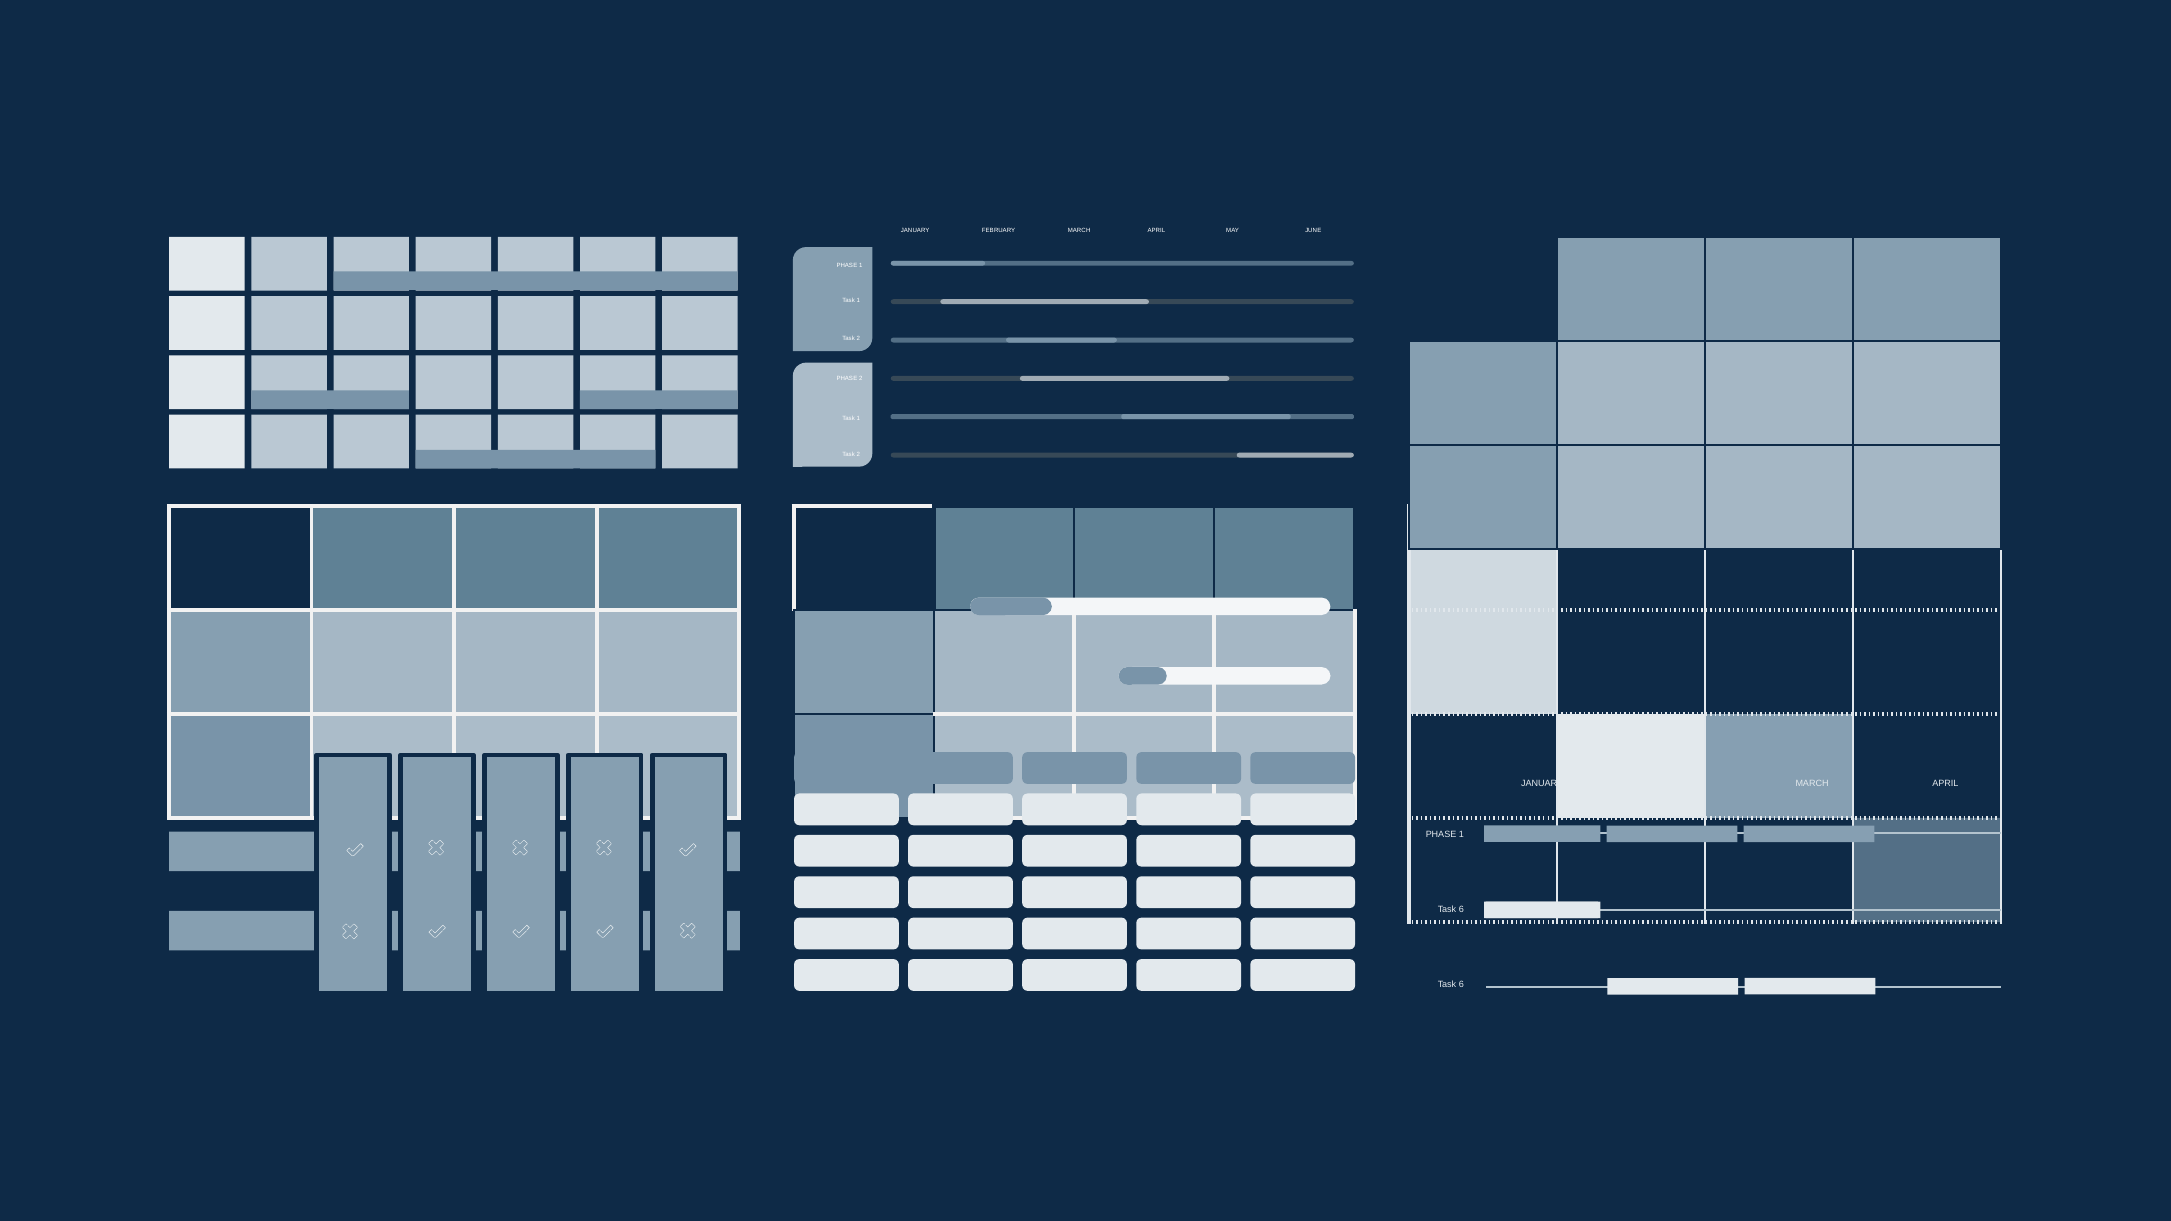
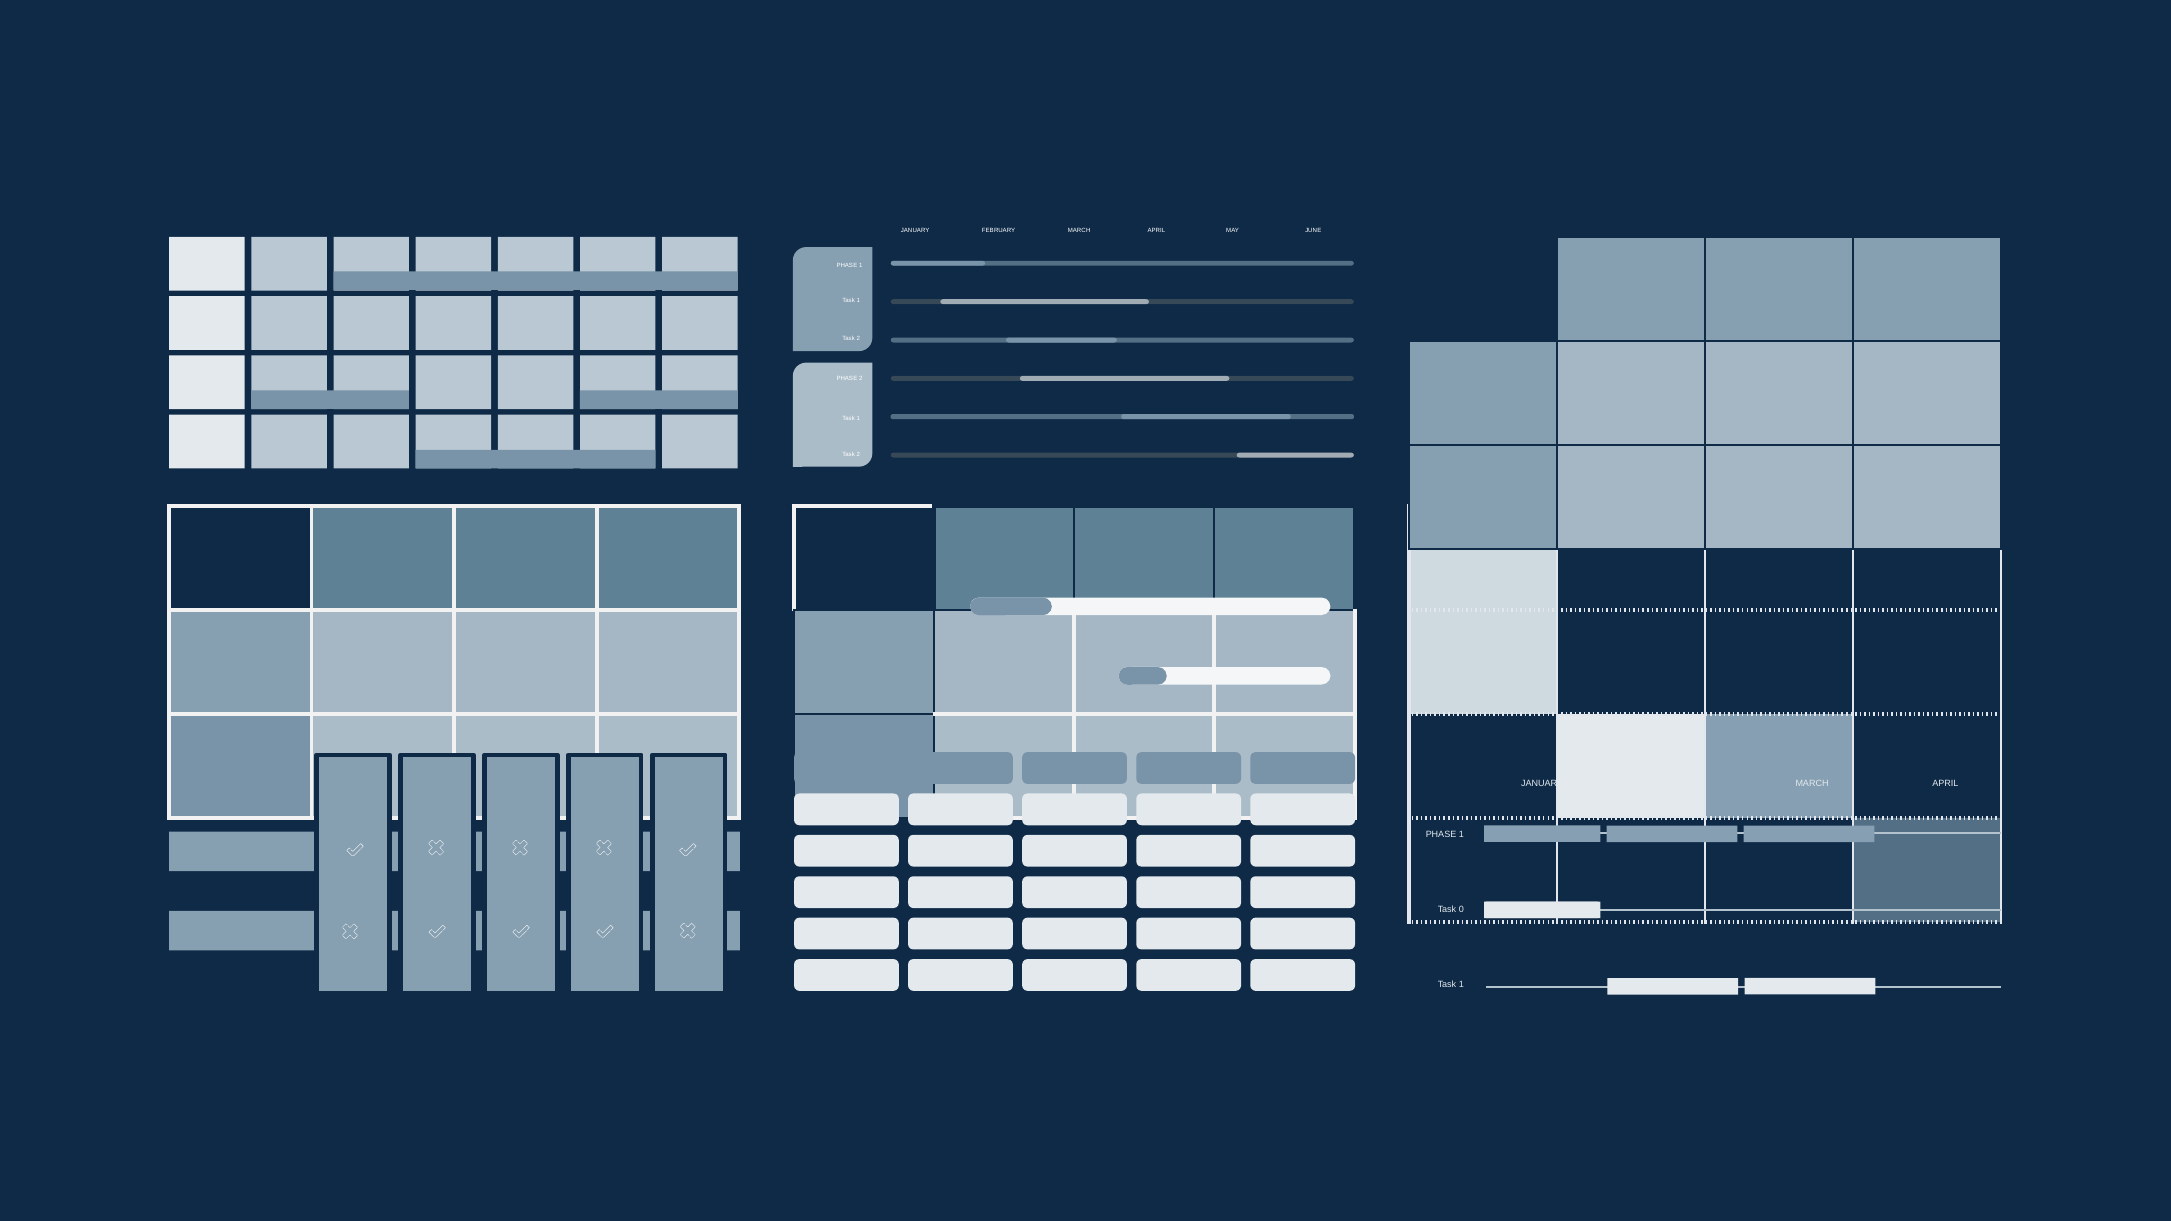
6: 6 -> 0 (1461, 909)
6: 6 -> 1 (1461, 984)
